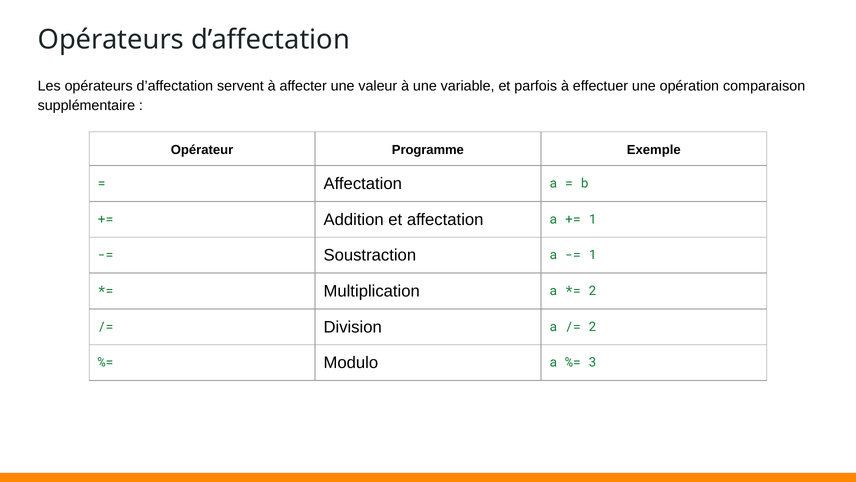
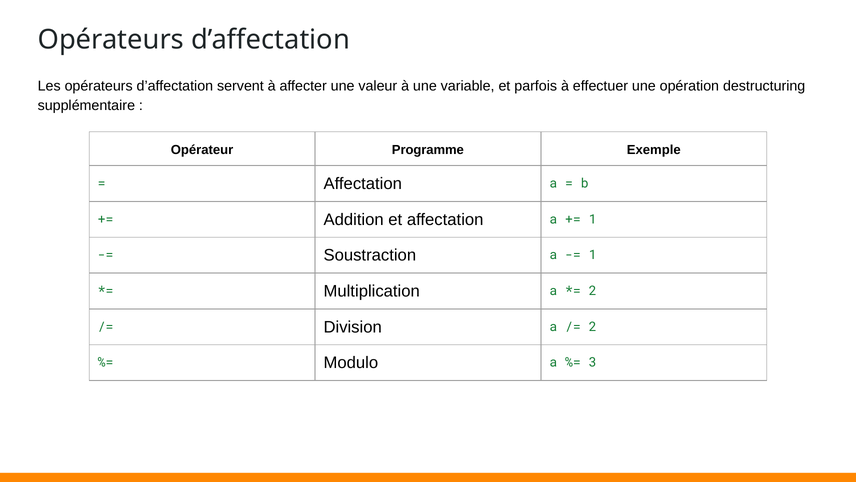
comparaison: comparaison -> destructuring (764, 86)
